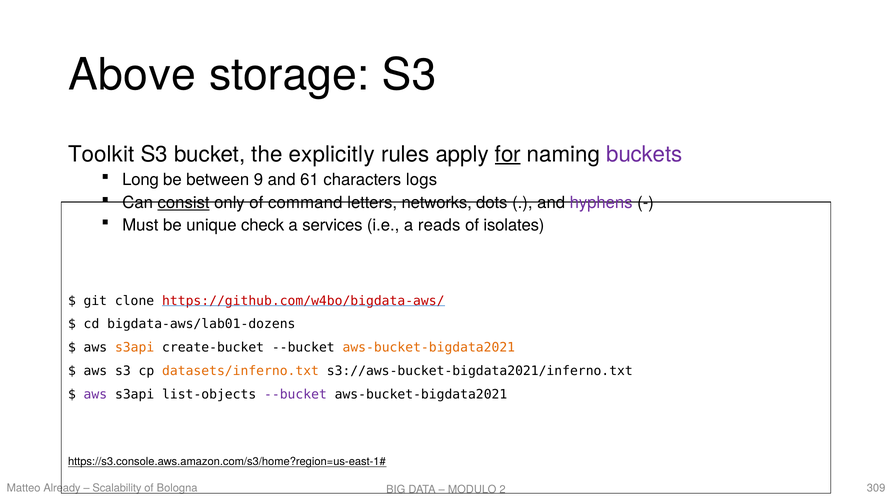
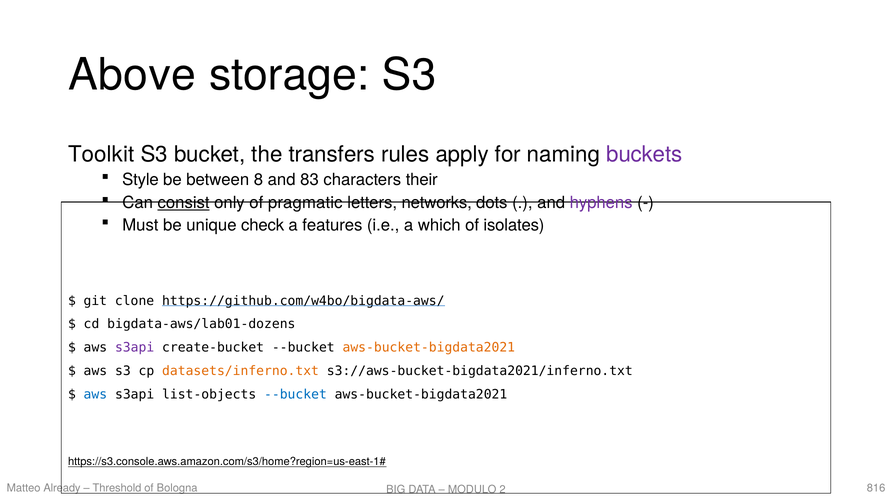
explicitly: explicitly -> transfers (332, 154)
for underline: present -> none (508, 154)
Long: Long -> Style (140, 180)
9: 9 -> 8 (258, 180)
61: 61 -> 83 (310, 180)
logs: logs -> their (422, 180)
command: command -> pragmatic (305, 203)
services: services -> features (332, 225)
reads: reads -> which (439, 225)
https://github.com/w4bo/bigdata-aws/ colour: red -> black (303, 301)
s3api colour: orange -> purple (135, 347)
aws colour: purple -> blue (95, 394)
--bucket colour: purple -> blue (295, 394)
Scalability: Scalability -> Threshold (117, 488)
309: 309 -> 816 (876, 488)
